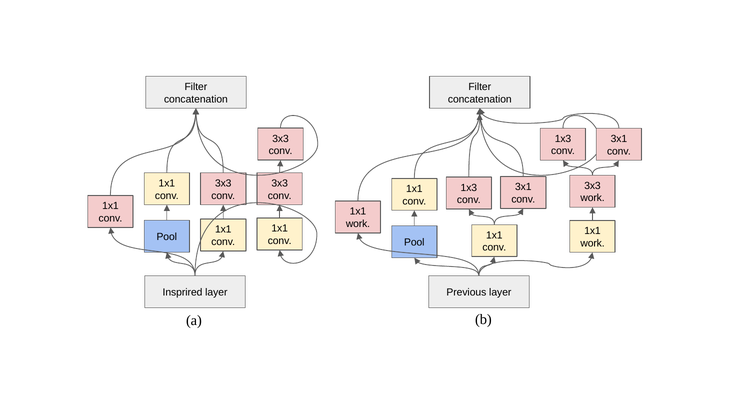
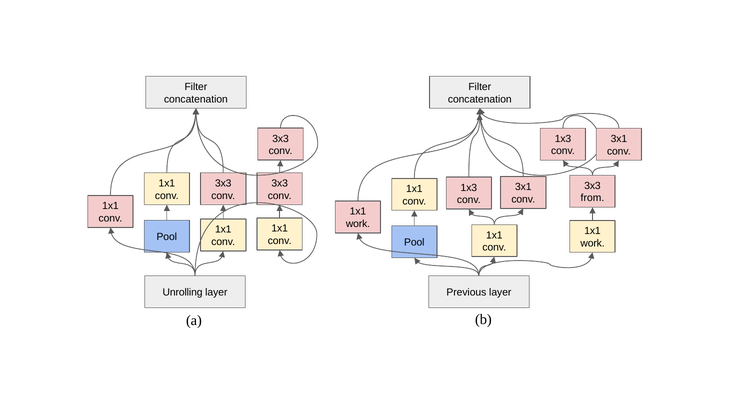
work: work -> from (592, 198)
Insprired: Insprired -> Unrolling (183, 292)
